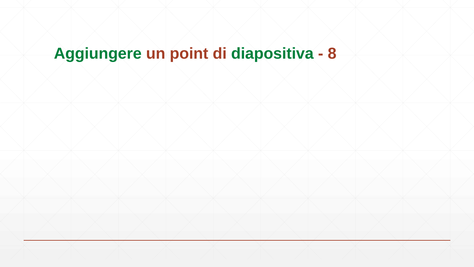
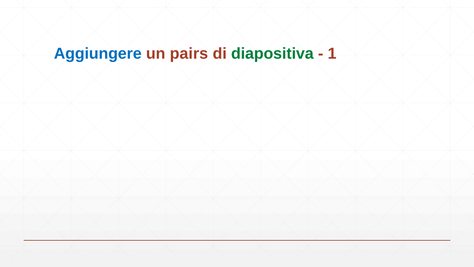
Aggiungere colour: green -> blue (98, 54)
point: point -> pairs (189, 54)
8: 8 -> 1 (332, 54)
